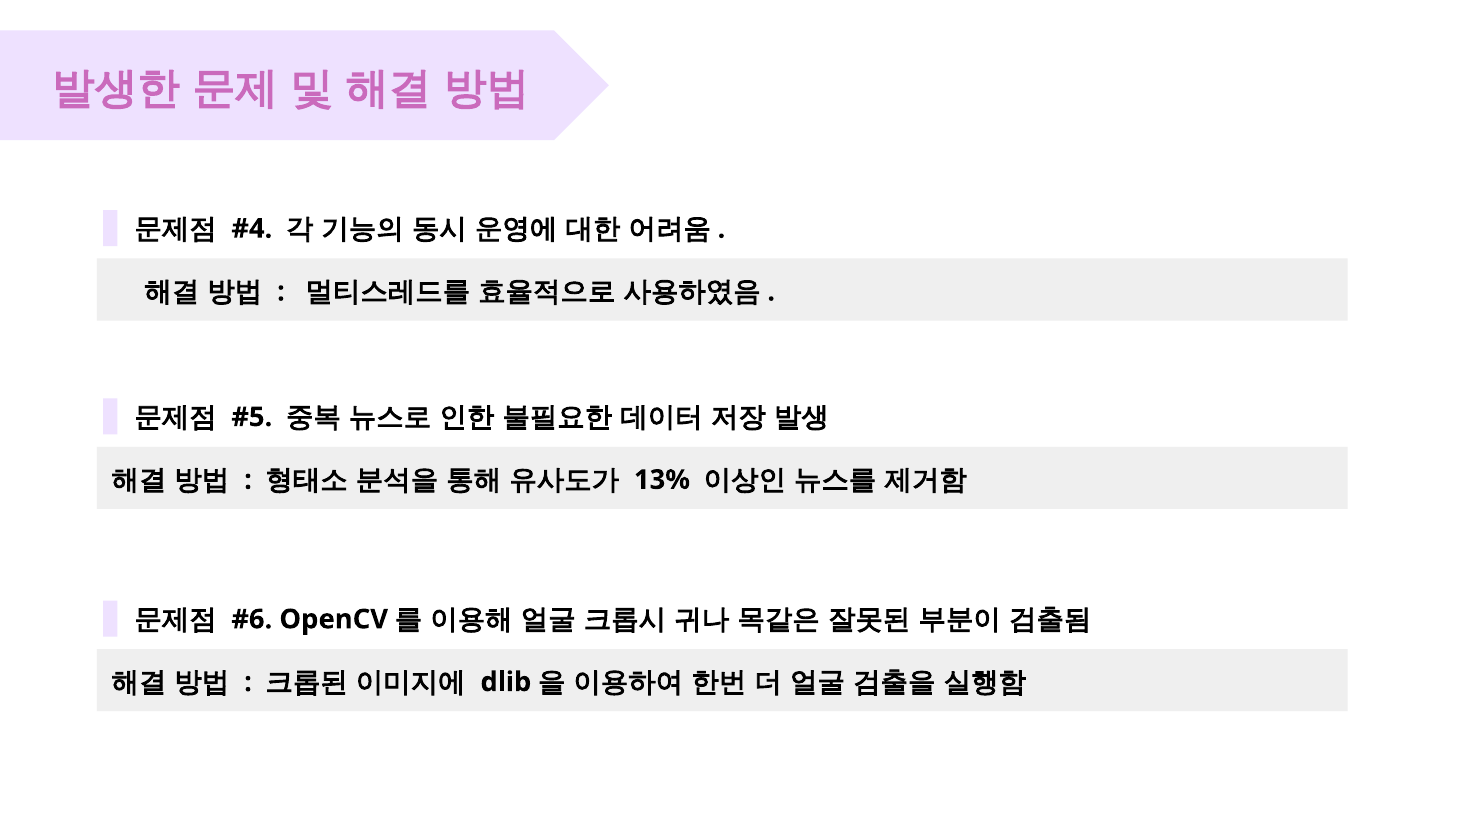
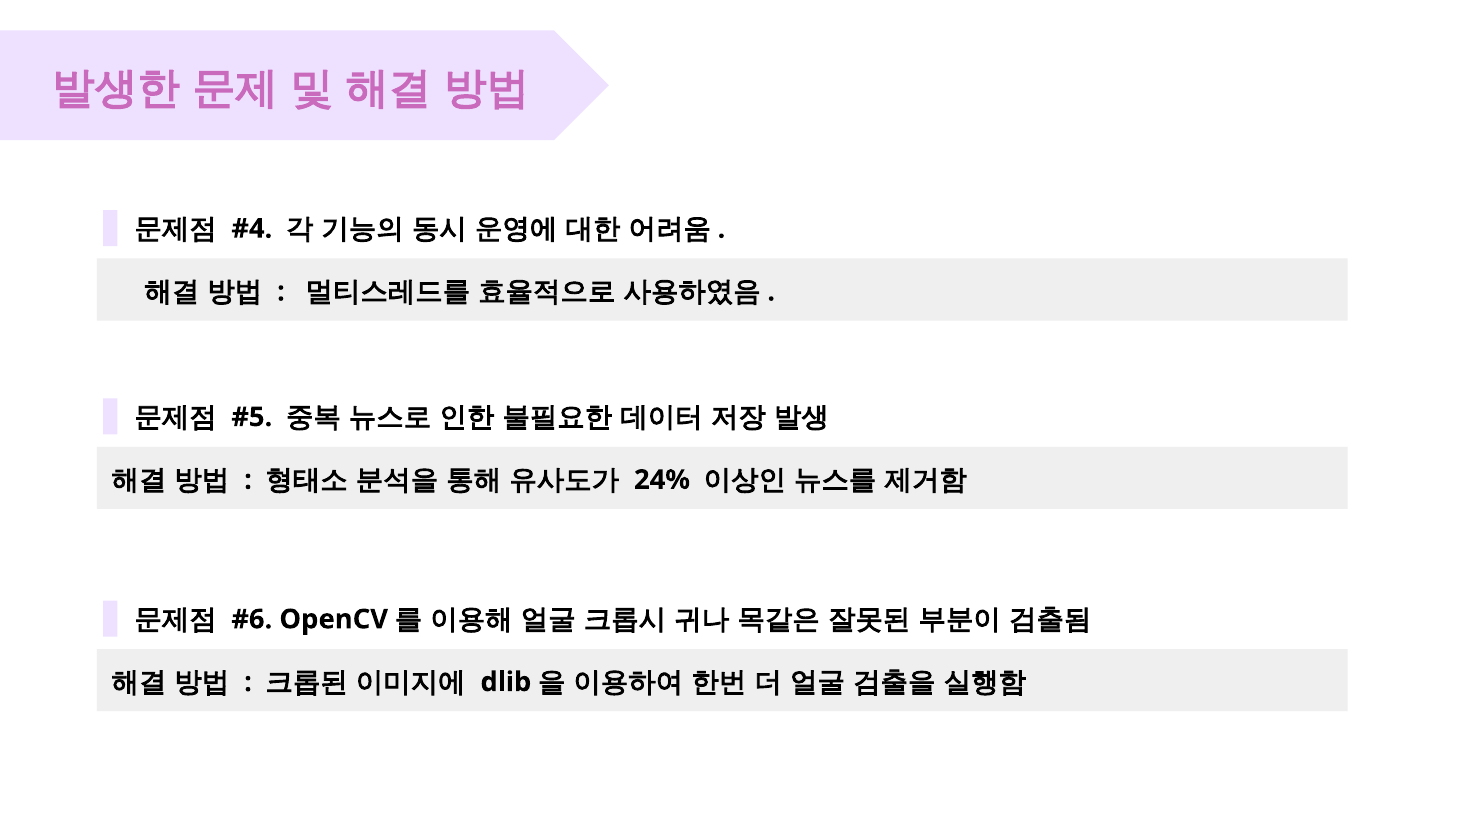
13%: 13% -> 24% (662, 480)
